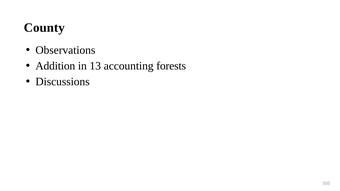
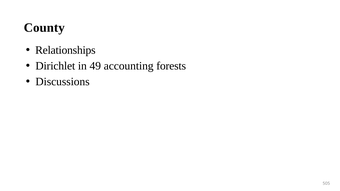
Observations: Observations -> Relationships (65, 50)
Addition: Addition -> Dirichlet (55, 66)
13: 13 -> 49 (95, 66)
